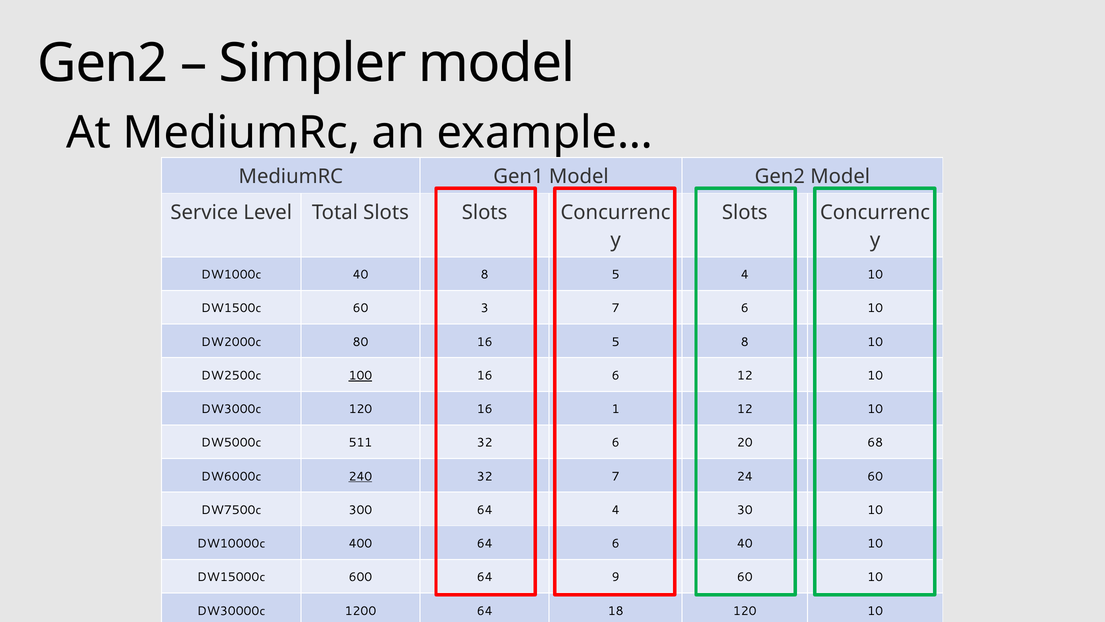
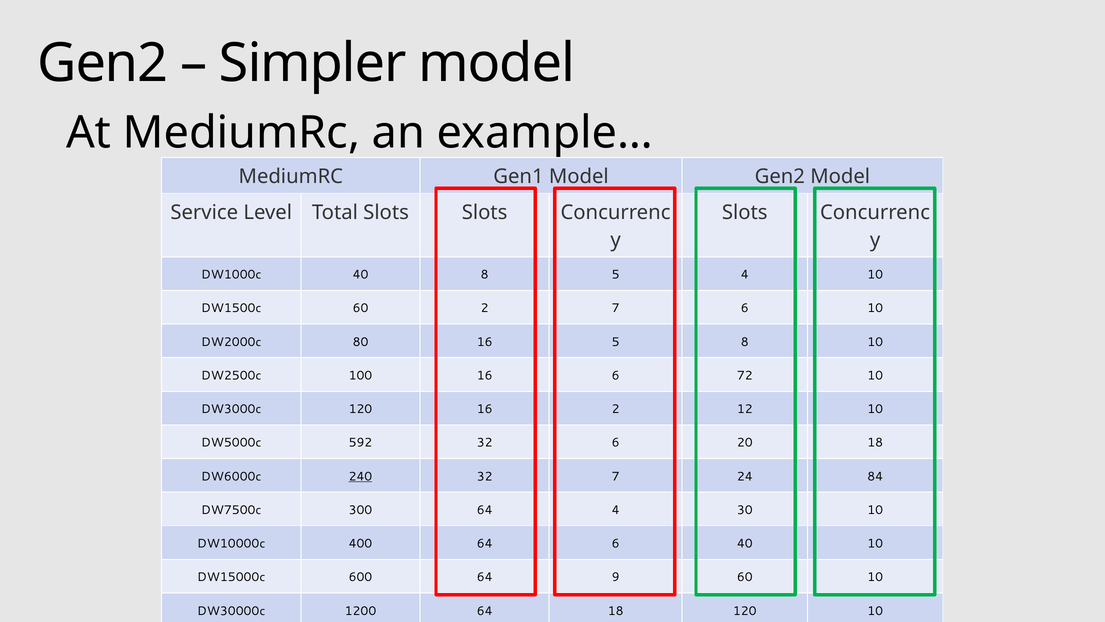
60 3: 3 -> 2 (485, 308)
100 underline: present -> none (360, 375)
6 12: 12 -> 72 (745, 375)
16 1: 1 -> 2 (616, 409)
511: 511 -> 592 (360, 442)
20 68: 68 -> 18 (875, 442)
24 60: 60 -> 84 (875, 476)
